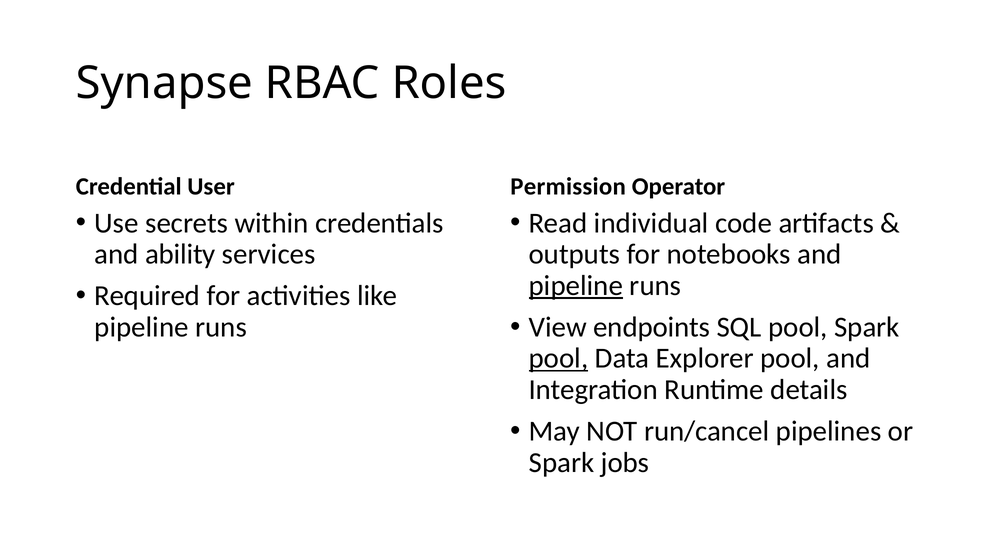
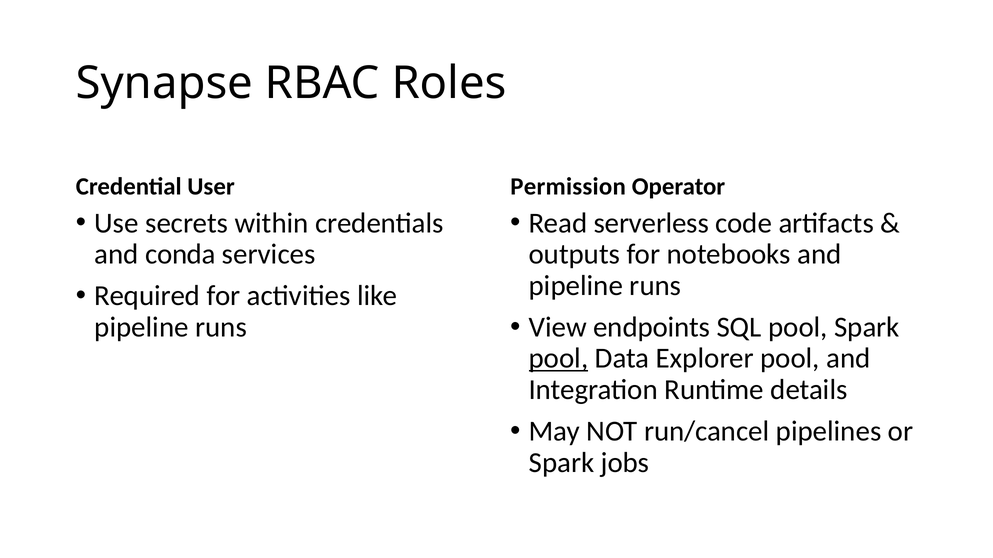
individual: individual -> serverless (651, 223)
ability: ability -> conda (180, 255)
pipeline underline: present -> none (576, 286)
